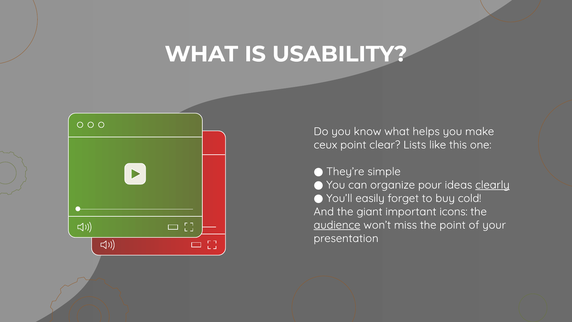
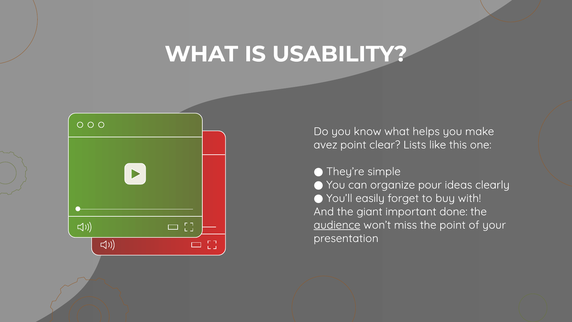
ceux: ceux -> avez (325, 145)
clearly underline: present -> none (492, 185)
cold: cold -> with (469, 198)
icons: icons -> done (453, 211)
